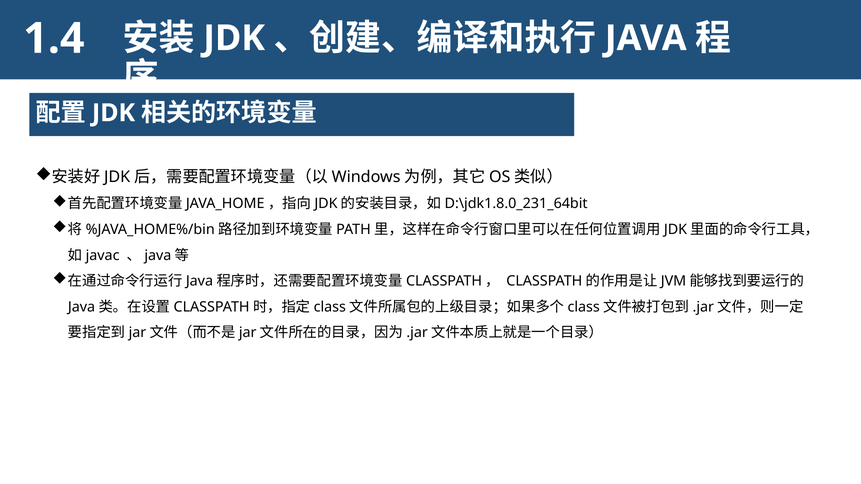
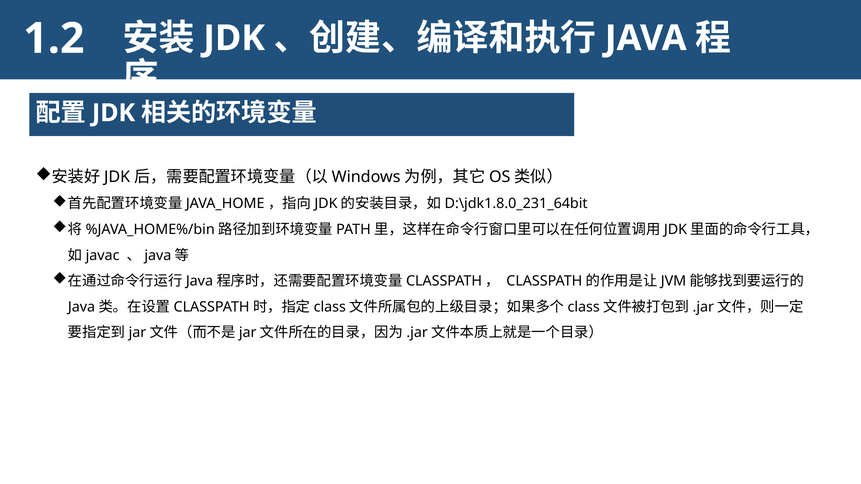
1.4: 1.4 -> 1.2 (54, 39)
